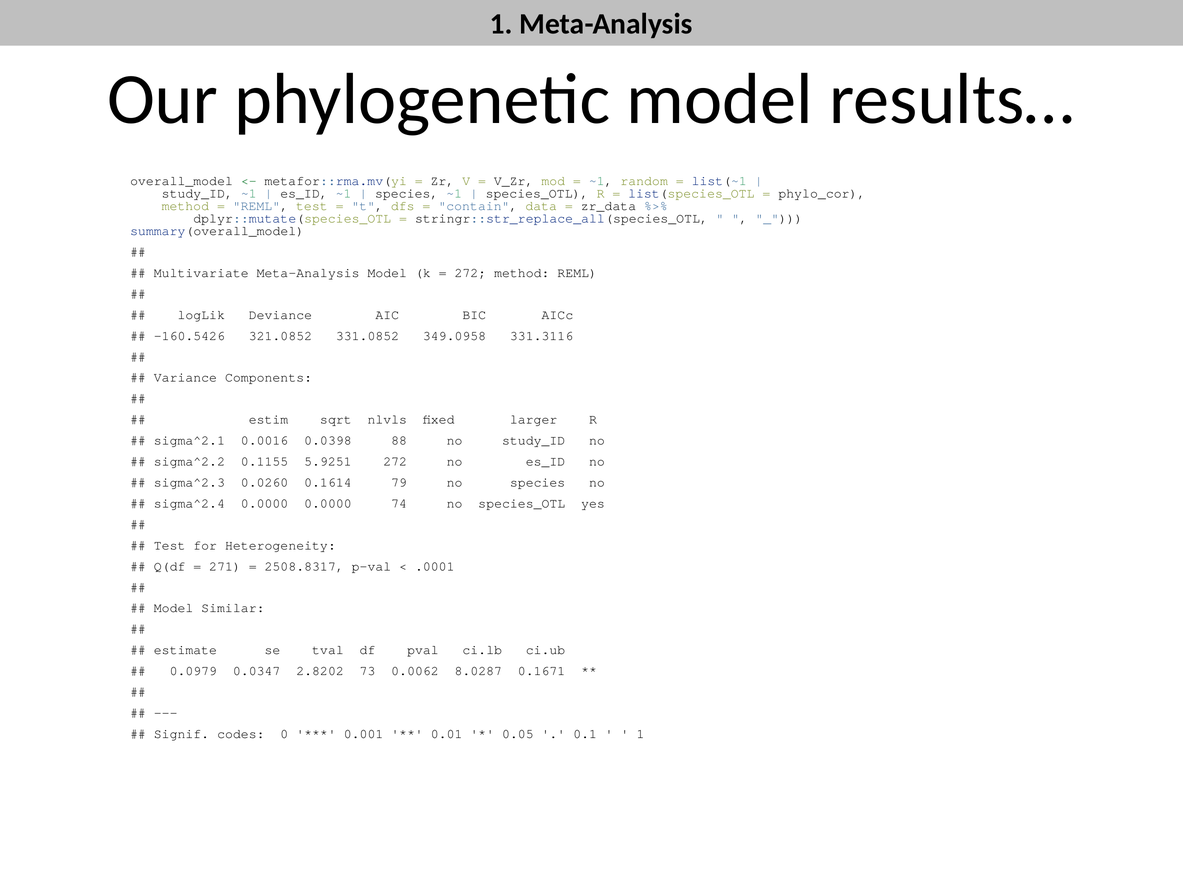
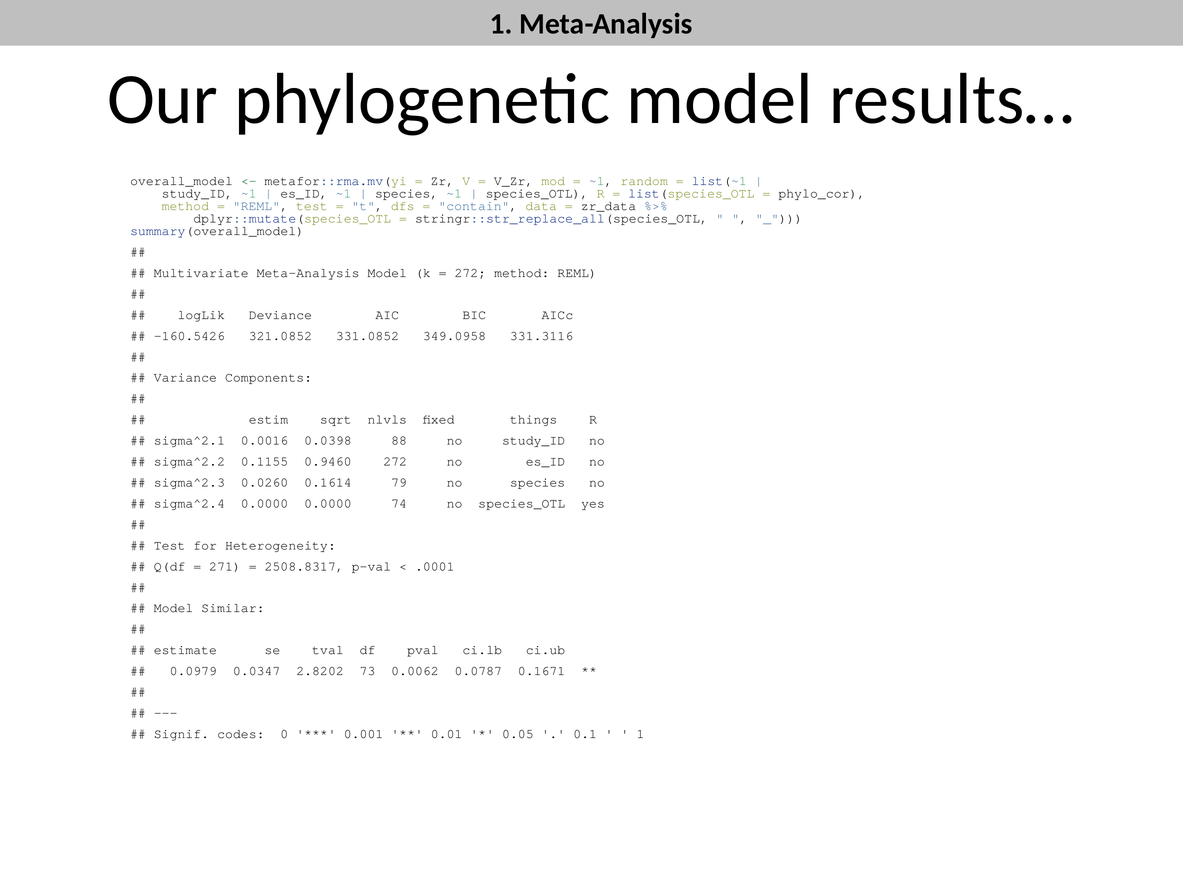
larger: larger -> things (534, 420)
5.9251: 5.9251 -> 0.9460 (328, 462)
8.0287: 8.0287 -> 0.0787 (478, 671)
